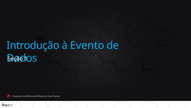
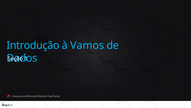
Evento: Evento -> Vamos (87, 45)
